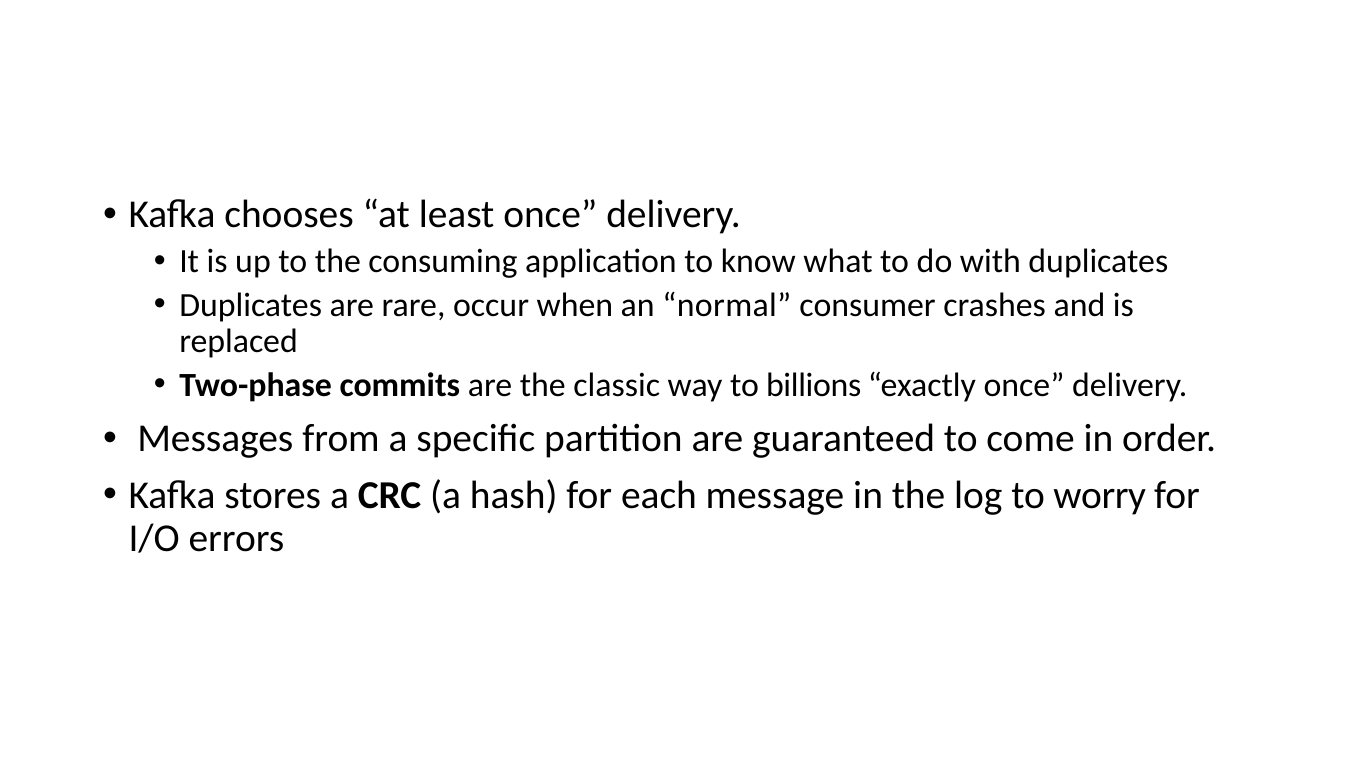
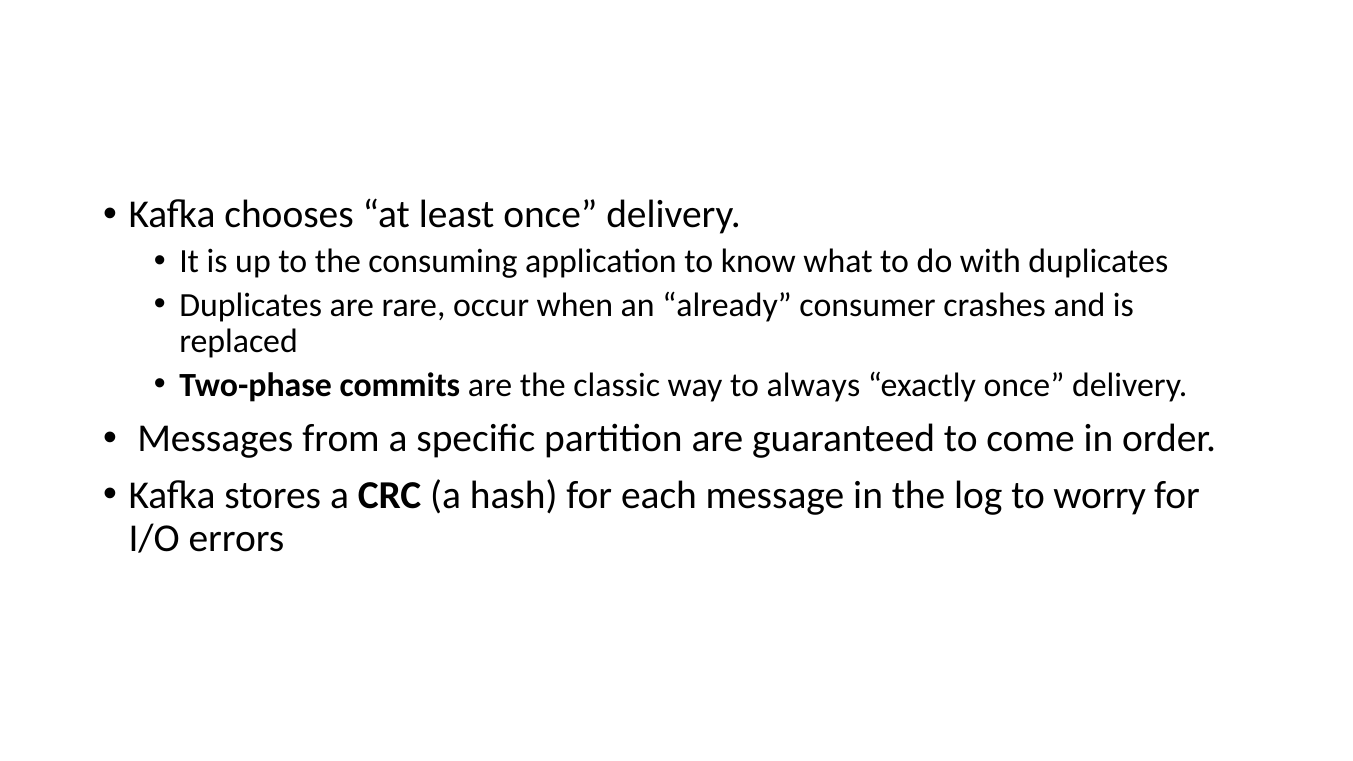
normal: normal -> already (727, 305)
billions: billions -> always (813, 385)
